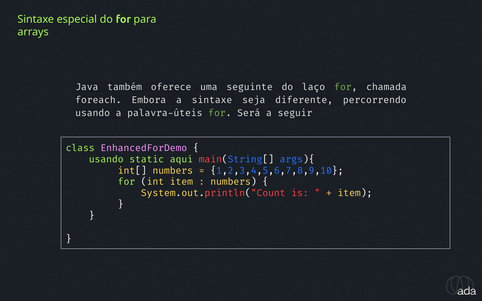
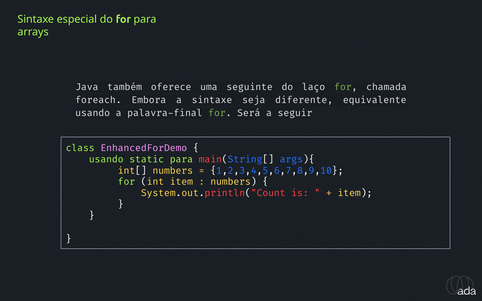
percorrendo: percorrendo -> equivalente (375, 100)
palavra-úteis: palavra-úteis -> palavra-final (165, 113)
static aqui: aqui -> para (181, 160)
